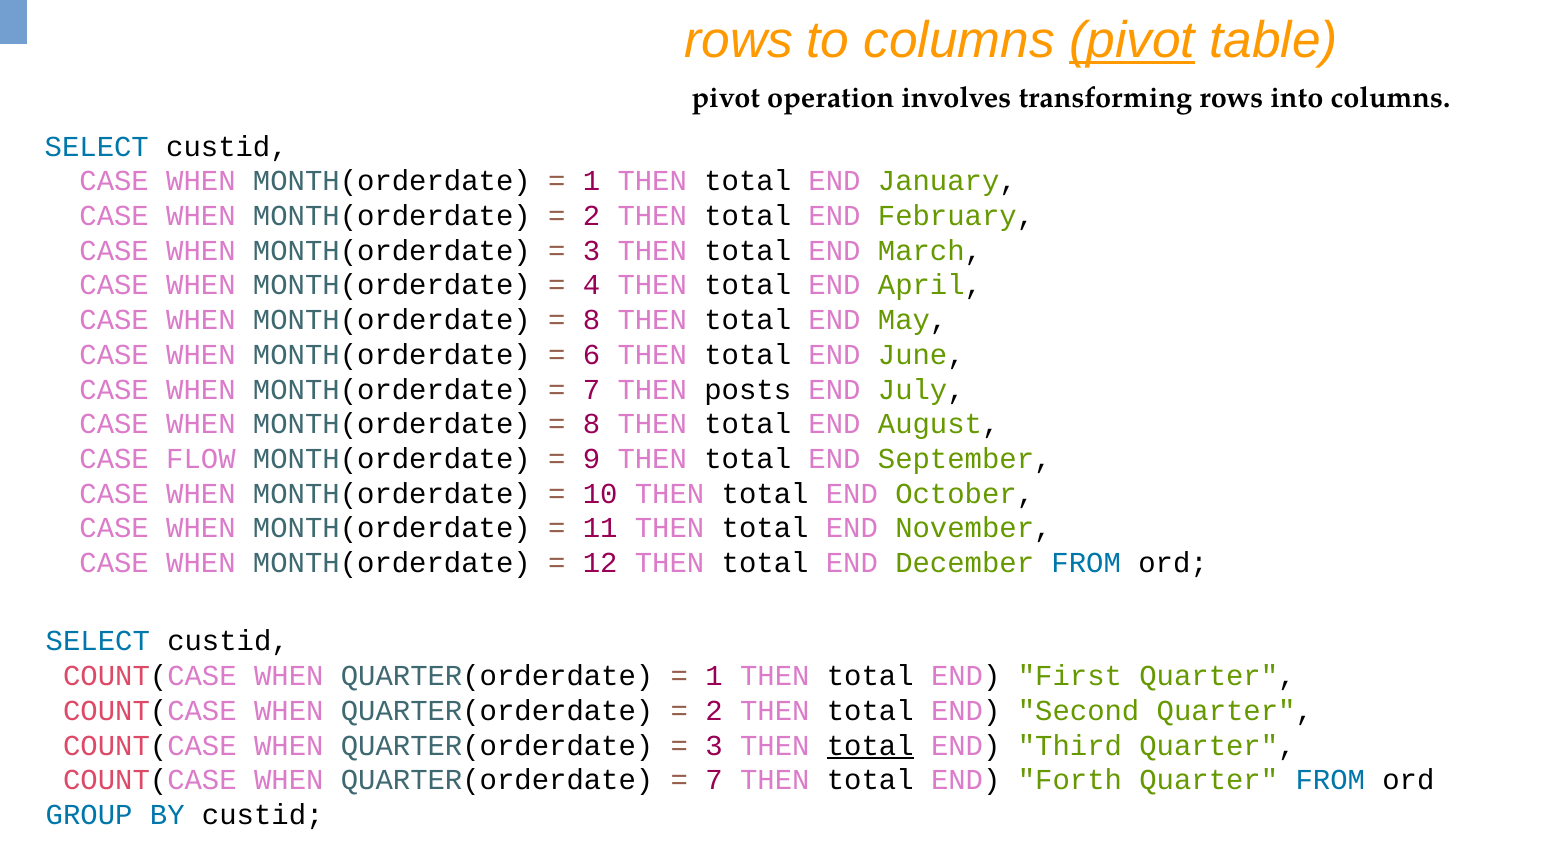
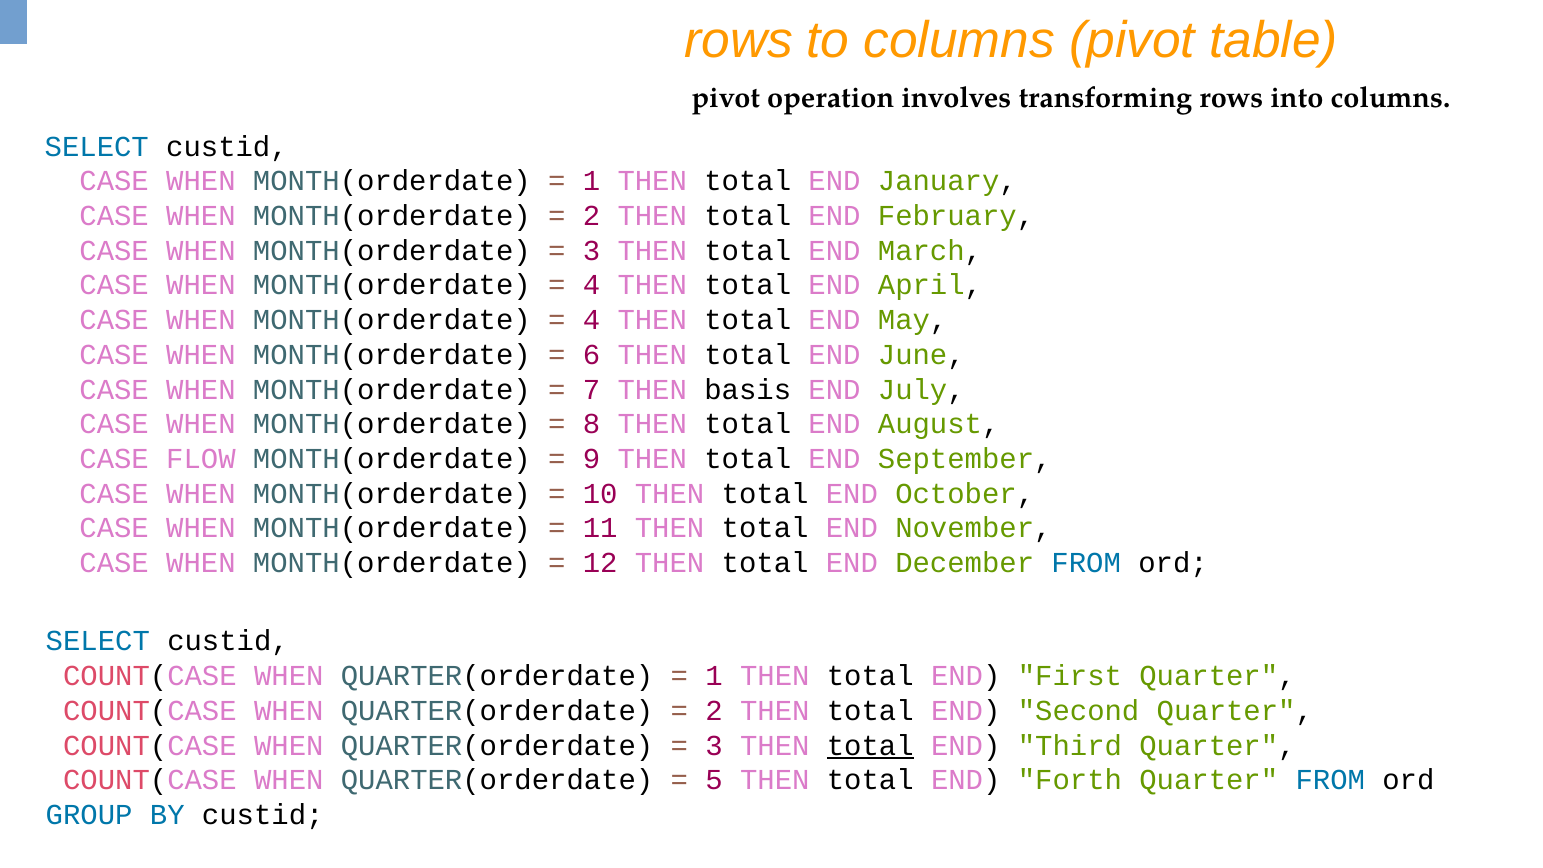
pivot underline: present -> none (1132, 40)
8: 8 -> 4 (591, 320)
posts: posts -> basis (748, 390)
7: 7 -> 5 (714, 780)
